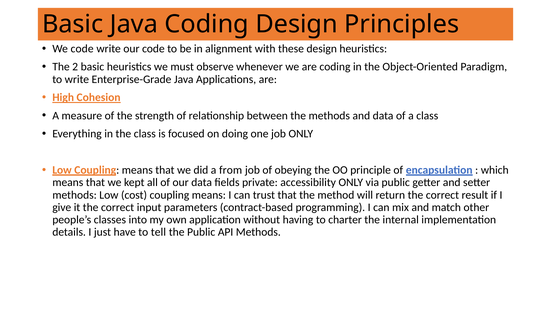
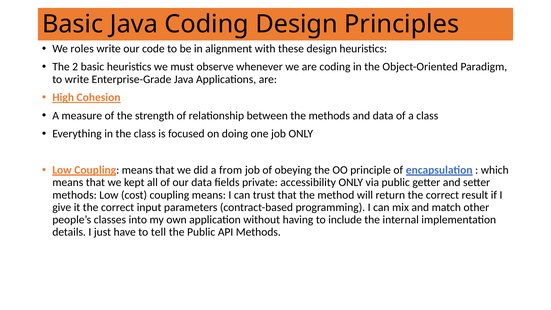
We code: code -> roles (82, 49)
charter: charter -> include (345, 220)
